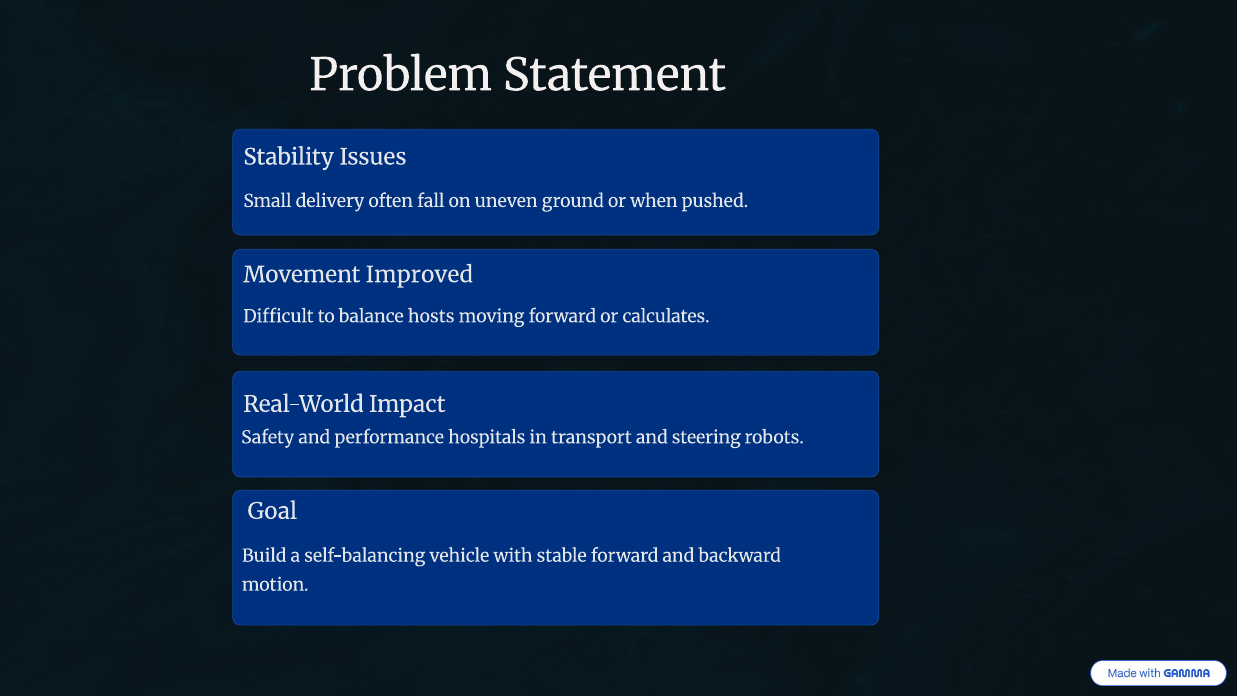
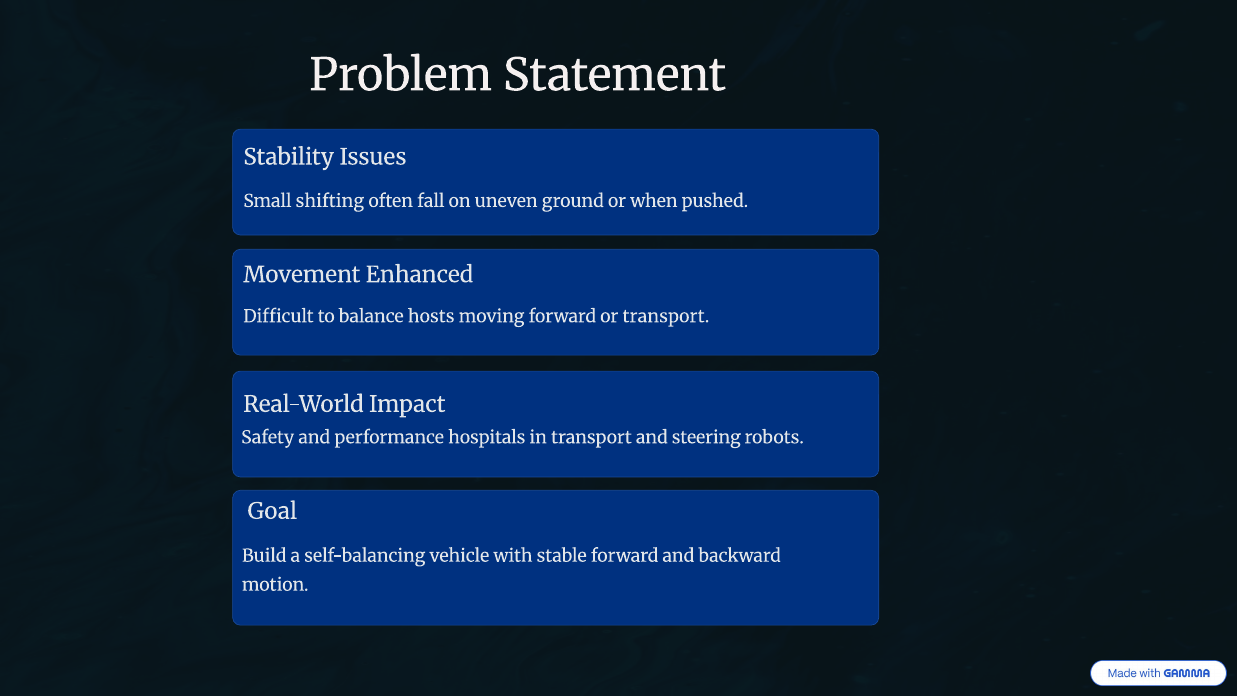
delivery: delivery -> shifting (330, 201)
Improved: Improved -> Enhanced (419, 275)
or calculates: calculates -> transport (666, 316)
